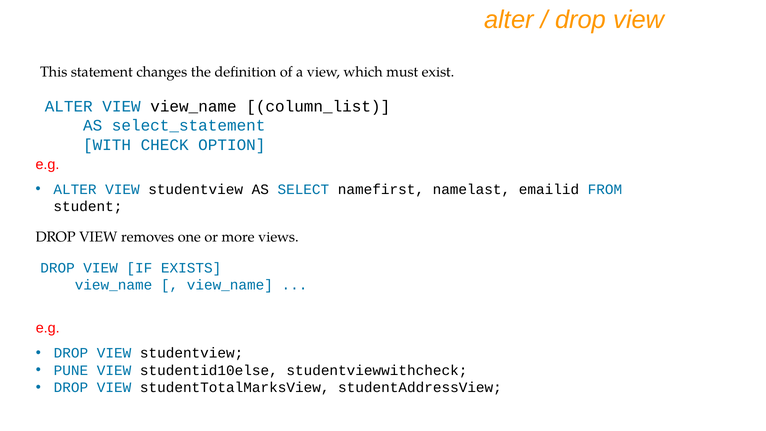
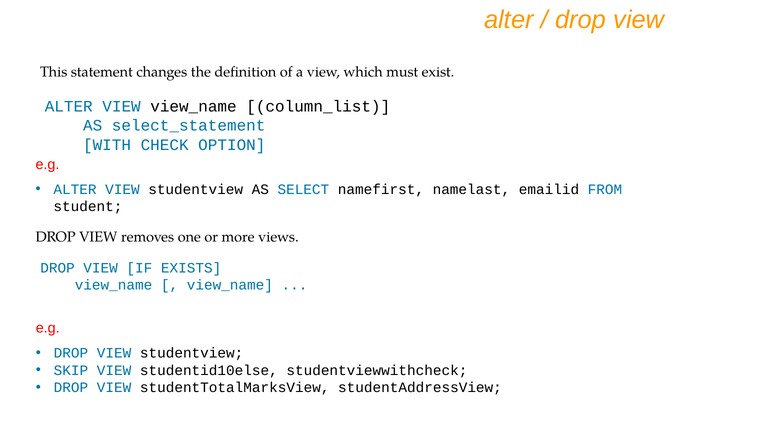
PUNE: PUNE -> SKIP (71, 370)
